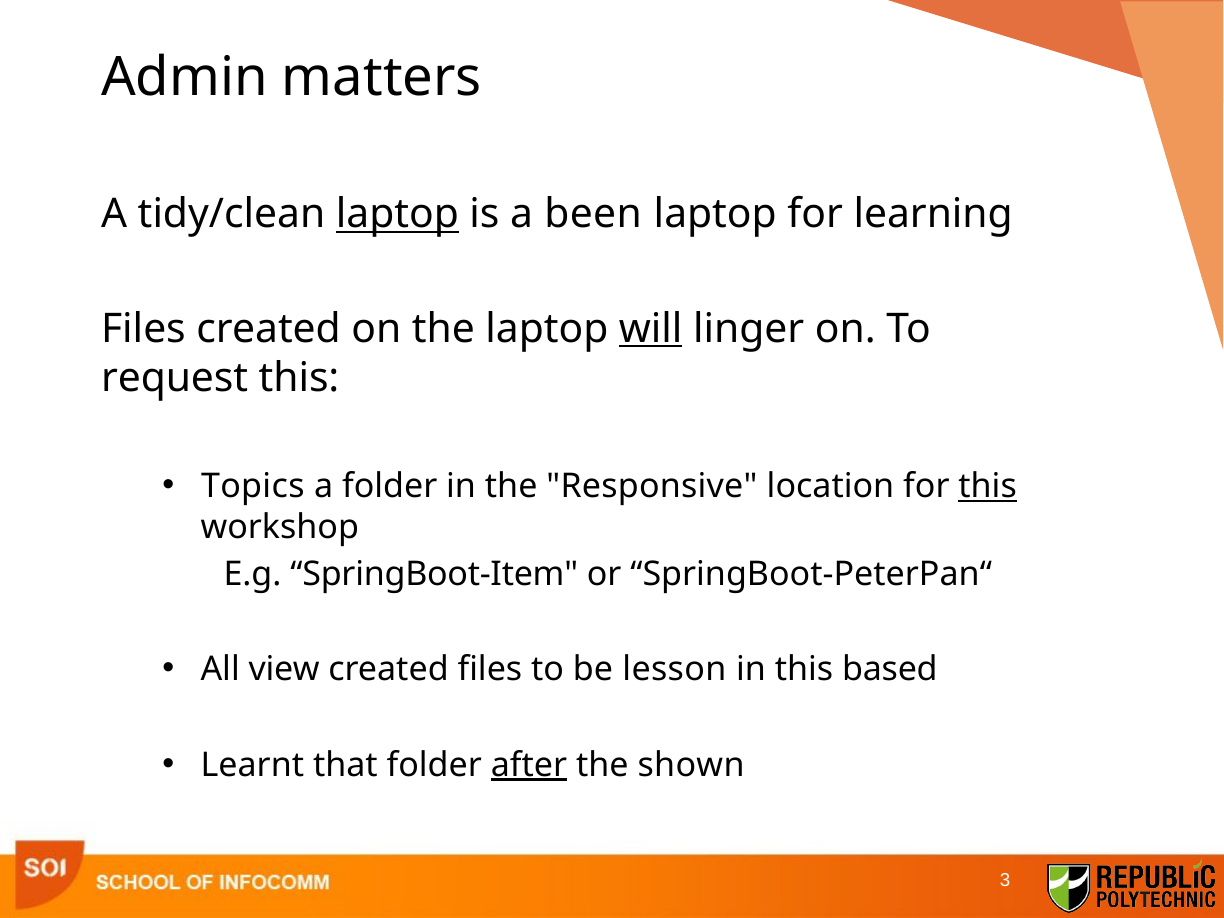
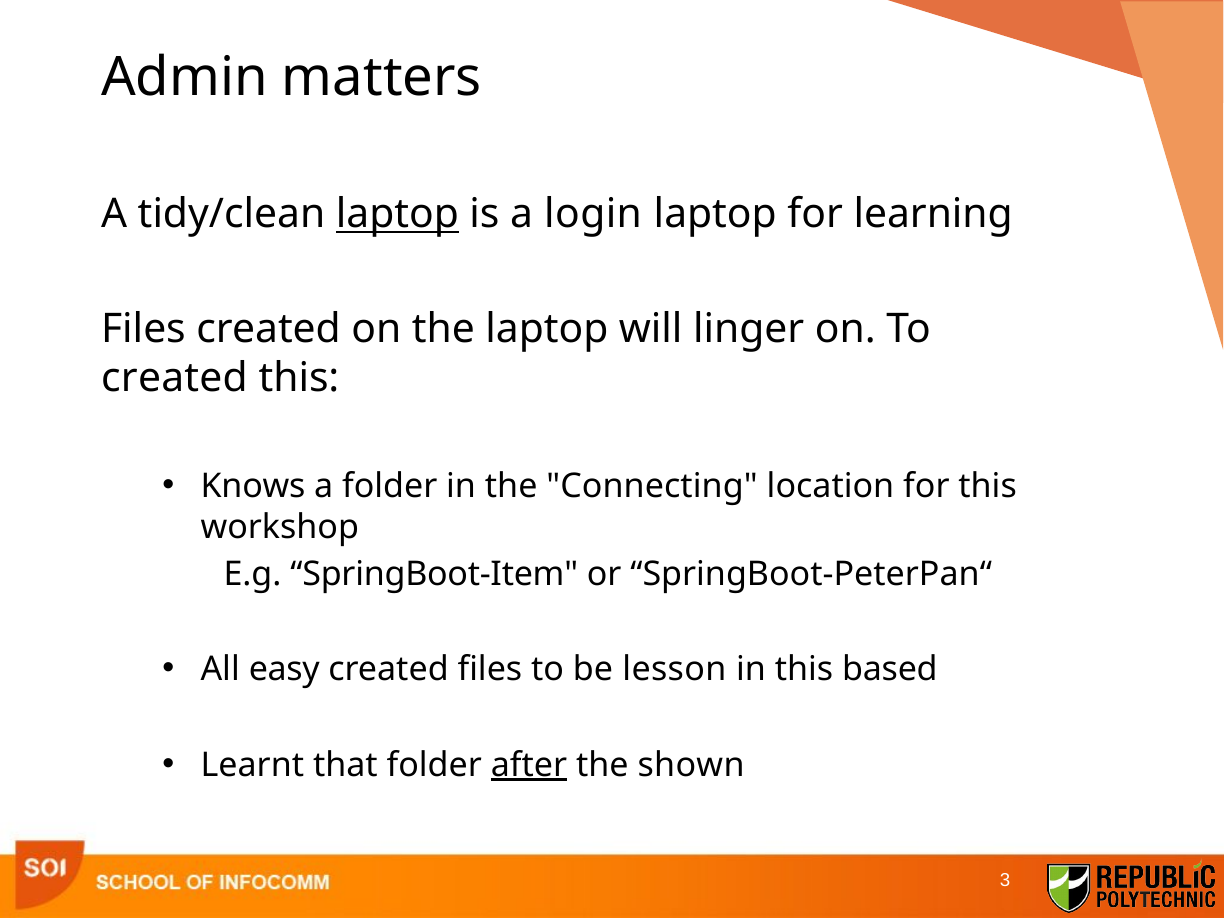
been: been -> login (593, 215)
will underline: present -> none (651, 329)
request: request -> created (174, 378)
Topics: Topics -> Knows (253, 486)
Responsive: Responsive -> Connecting (652, 486)
this underline: present -> none (988, 486)
view: view -> easy (284, 670)
